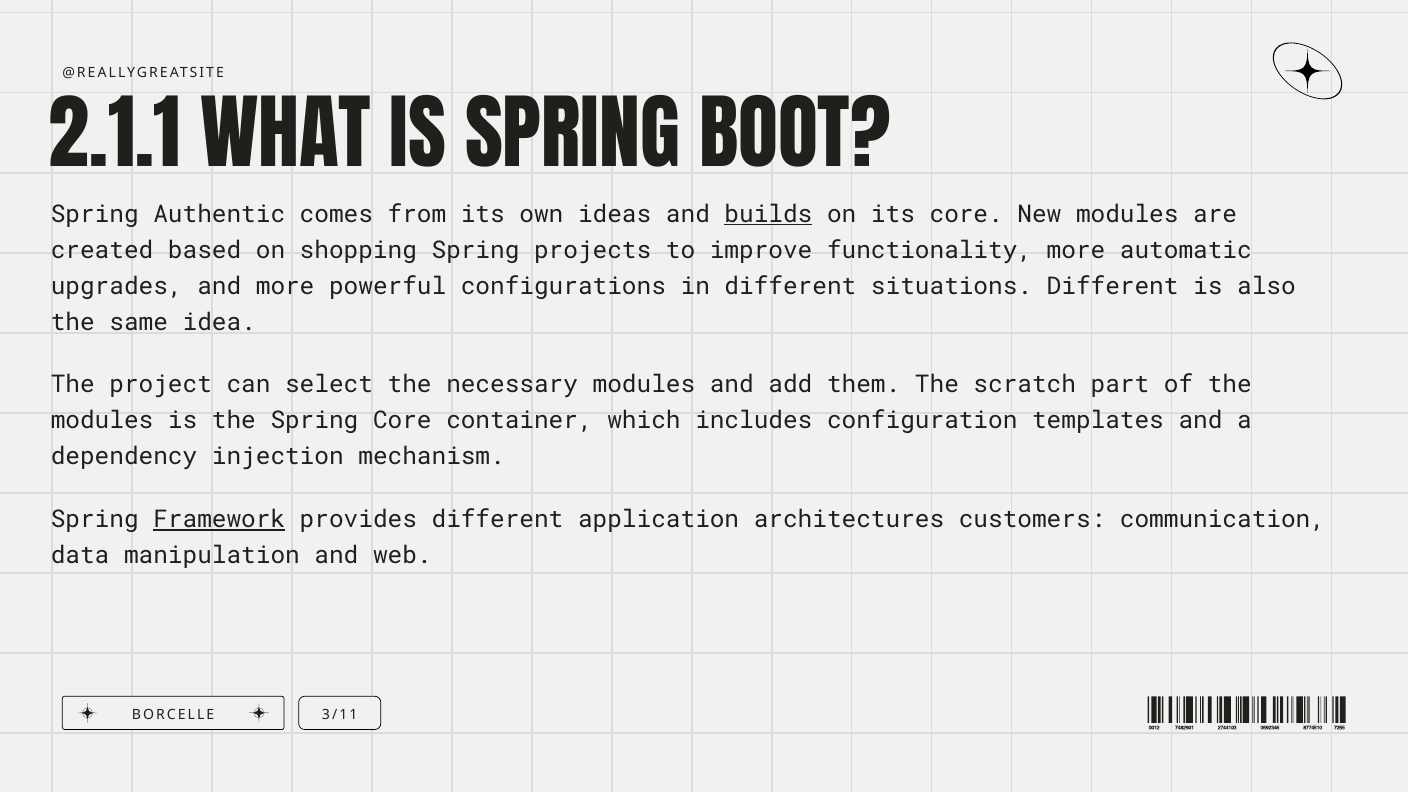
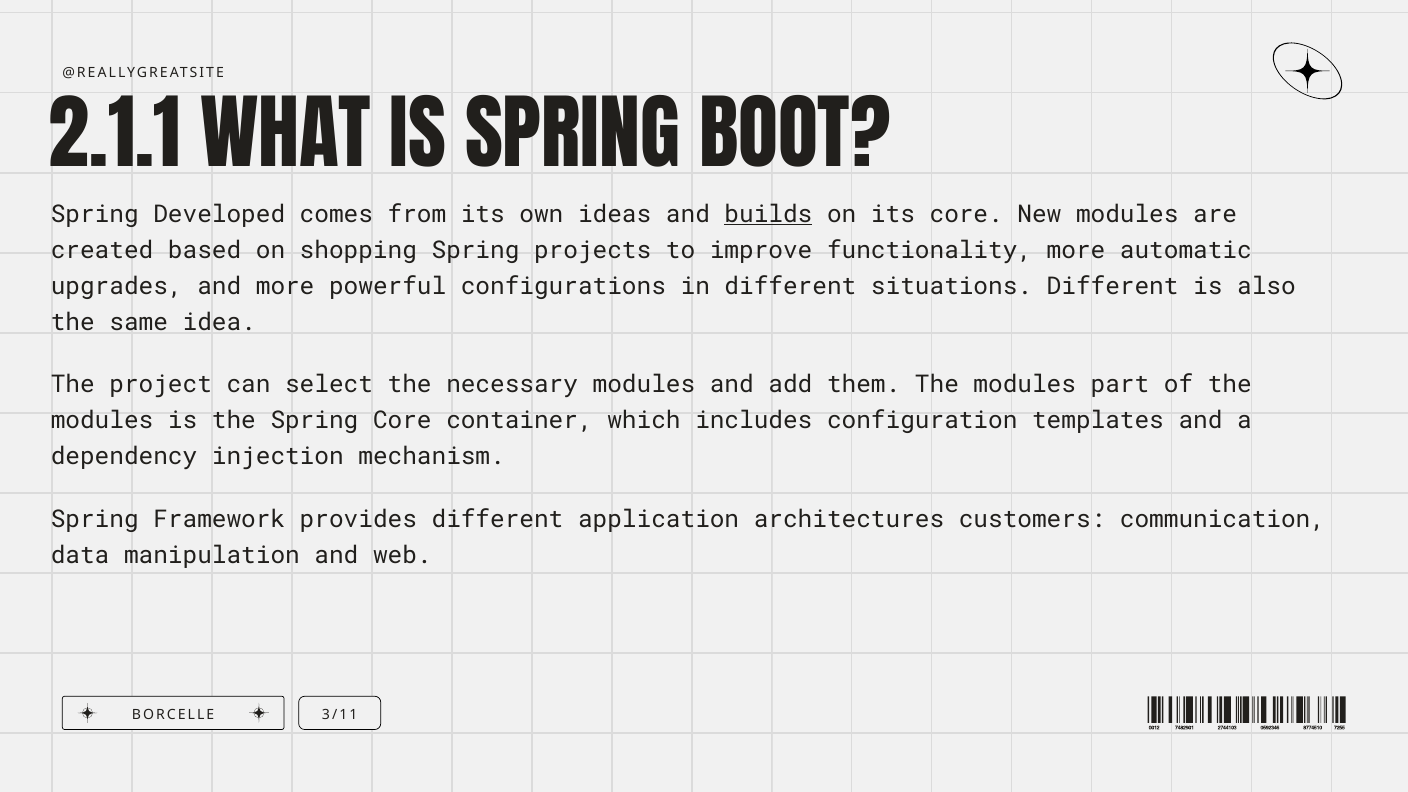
Authentic: Authentic -> Developed (219, 214)
them The scratch: scratch -> modules (1025, 385)
Framework underline: present -> none (219, 519)
